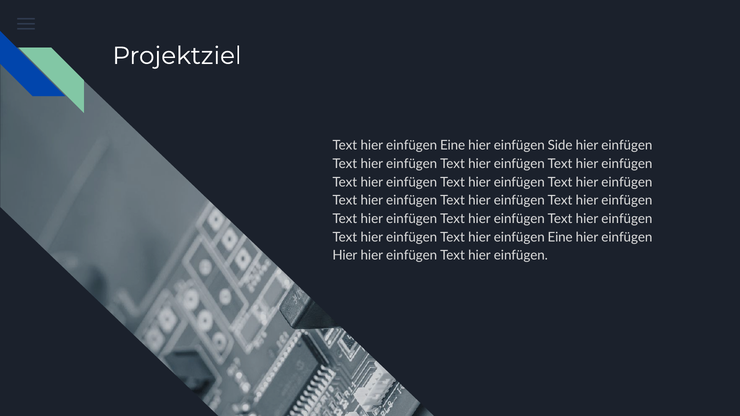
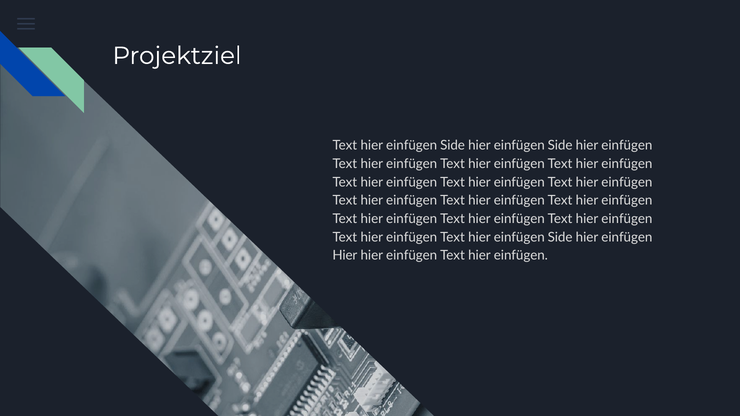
Eine: Eine -> Side (453, 146)
Eine: Eine -> Side (560, 237)
